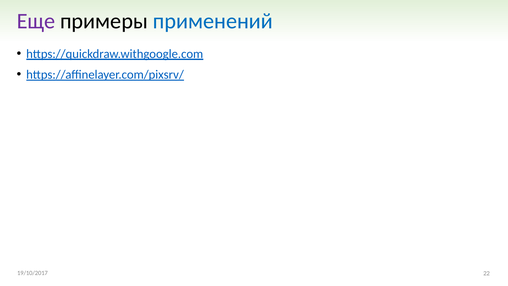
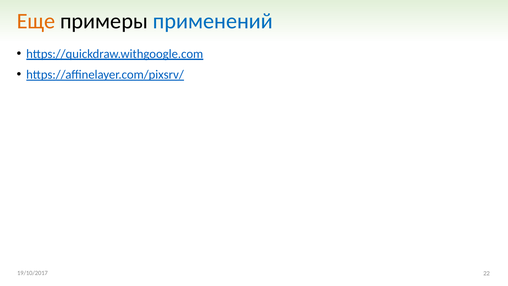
Еще colour: purple -> orange (36, 21)
